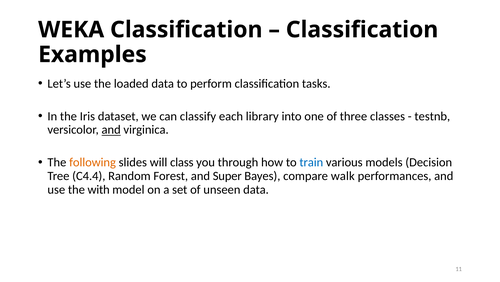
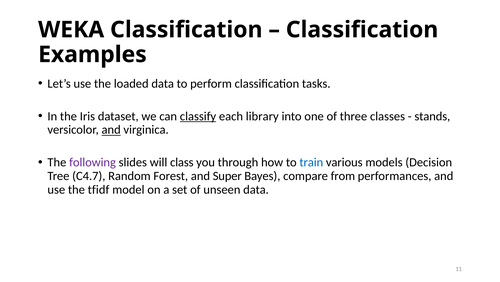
classify underline: none -> present (198, 116)
testnb: testnb -> stands (432, 116)
following colour: orange -> purple (93, 162)
C4.4: C4.4 -> C4.7 (89, 176)
walk: walk -> from (343, 176)
with: with -> tfidf (99, 189)
